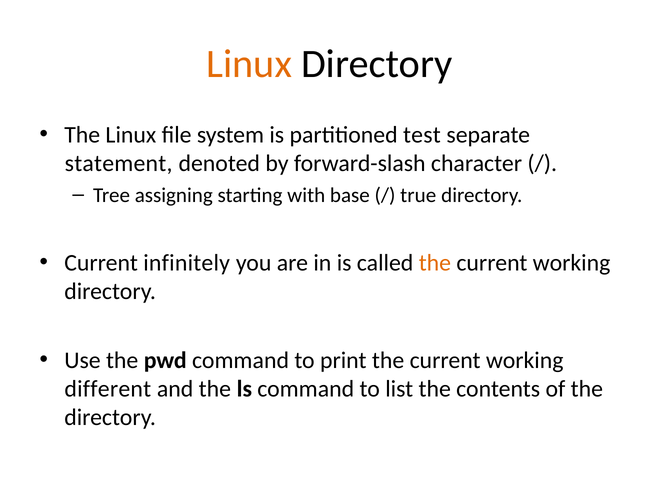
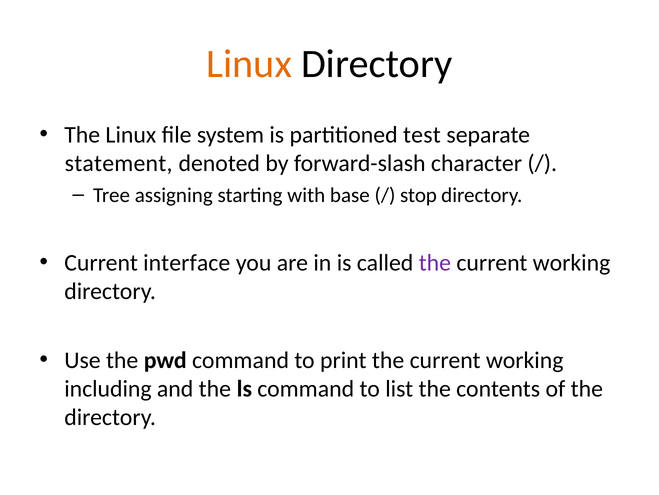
true: true -> stop (418, 195)
infinitely: infinitely -> interface (187, 262)
the colour: orange -> purple (435, 262)
different: different -> including (108, 388)
